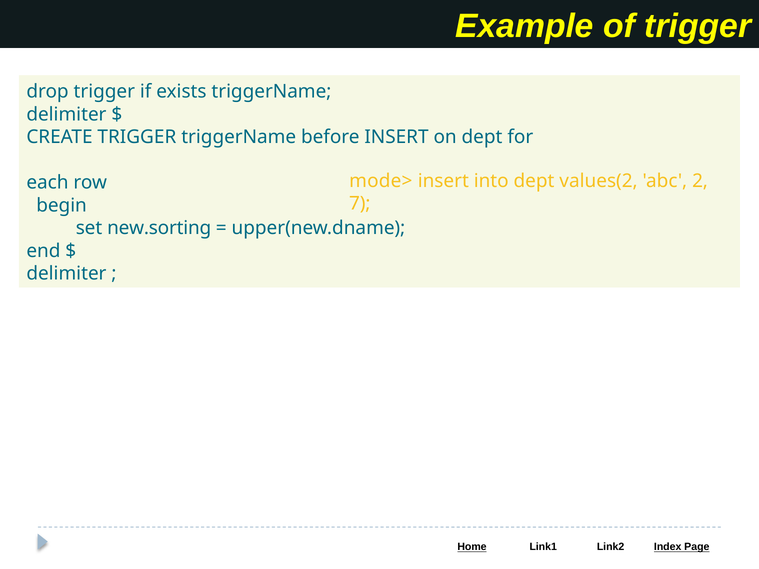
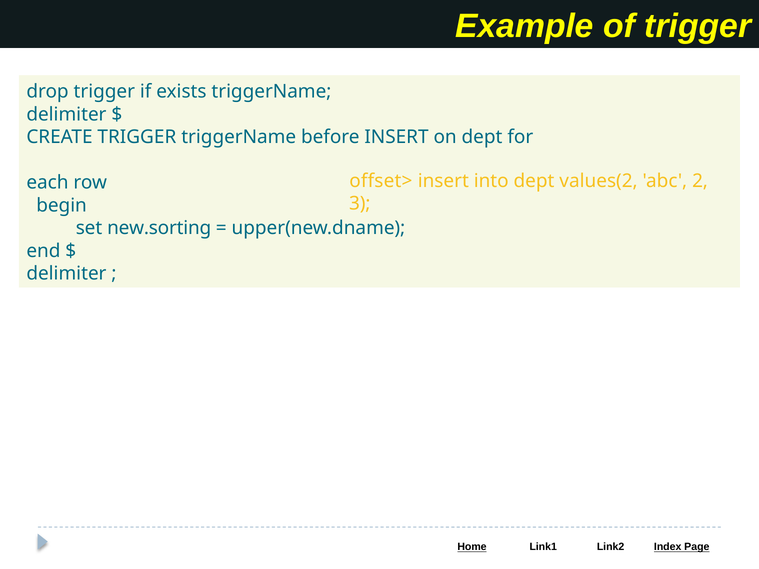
mode>: mode> -> offset> (381, 181)
7: 7 -> 3 (360, 204)
